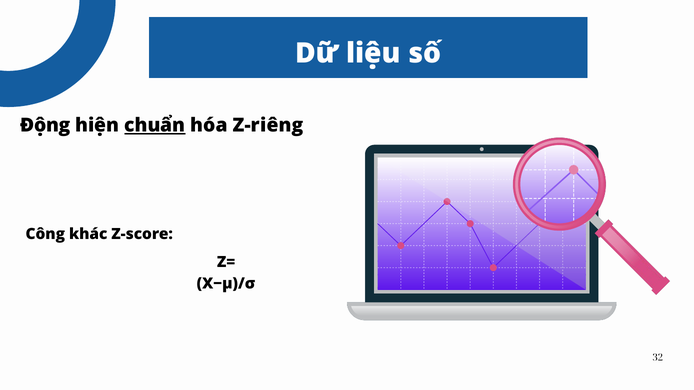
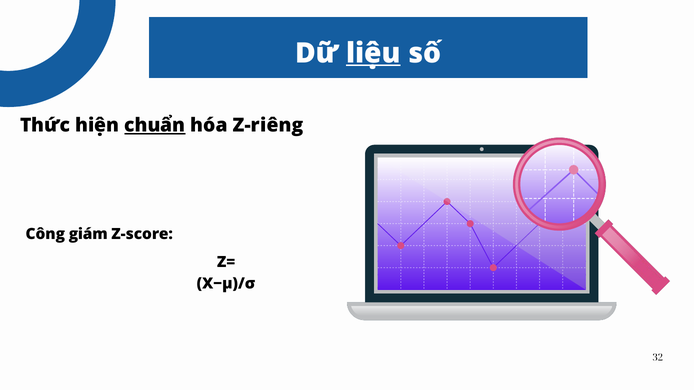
liệu underline: none -> present (373, 53)
Động: Động -> Thức (45, 126)
khác: khác -> giám (88, 234)
